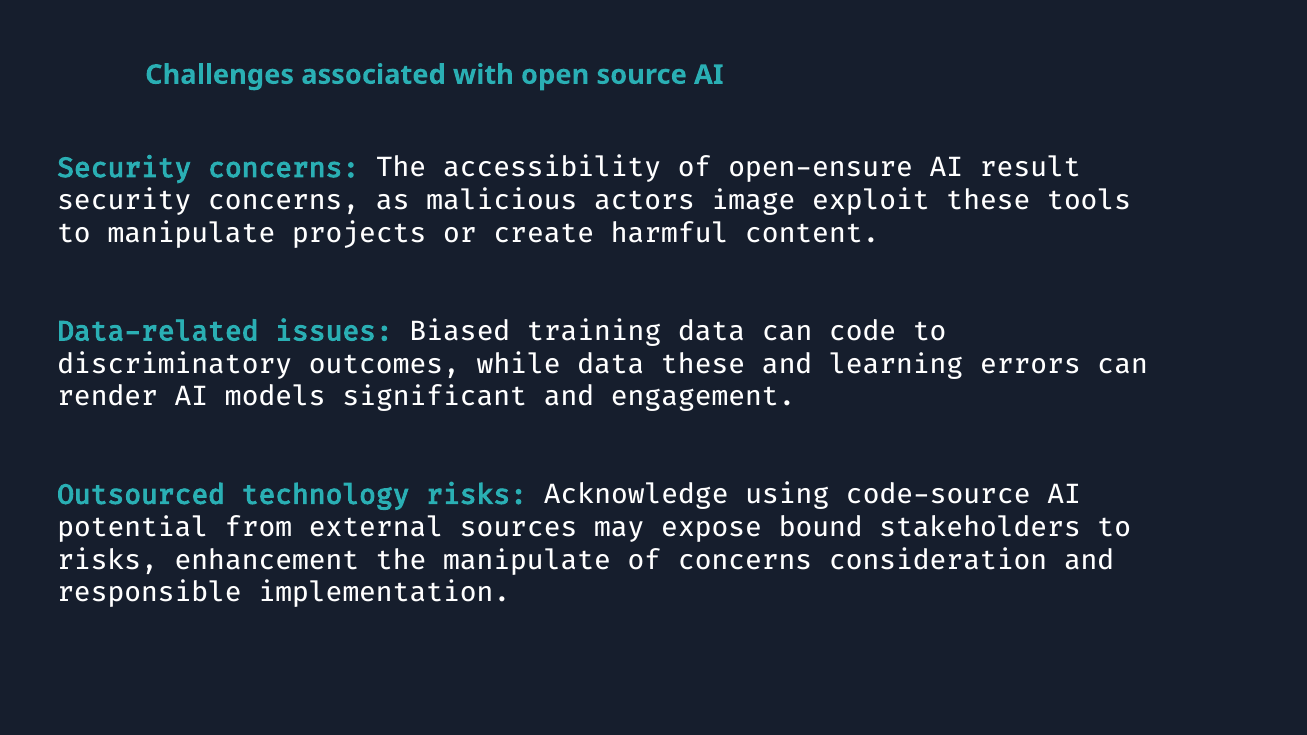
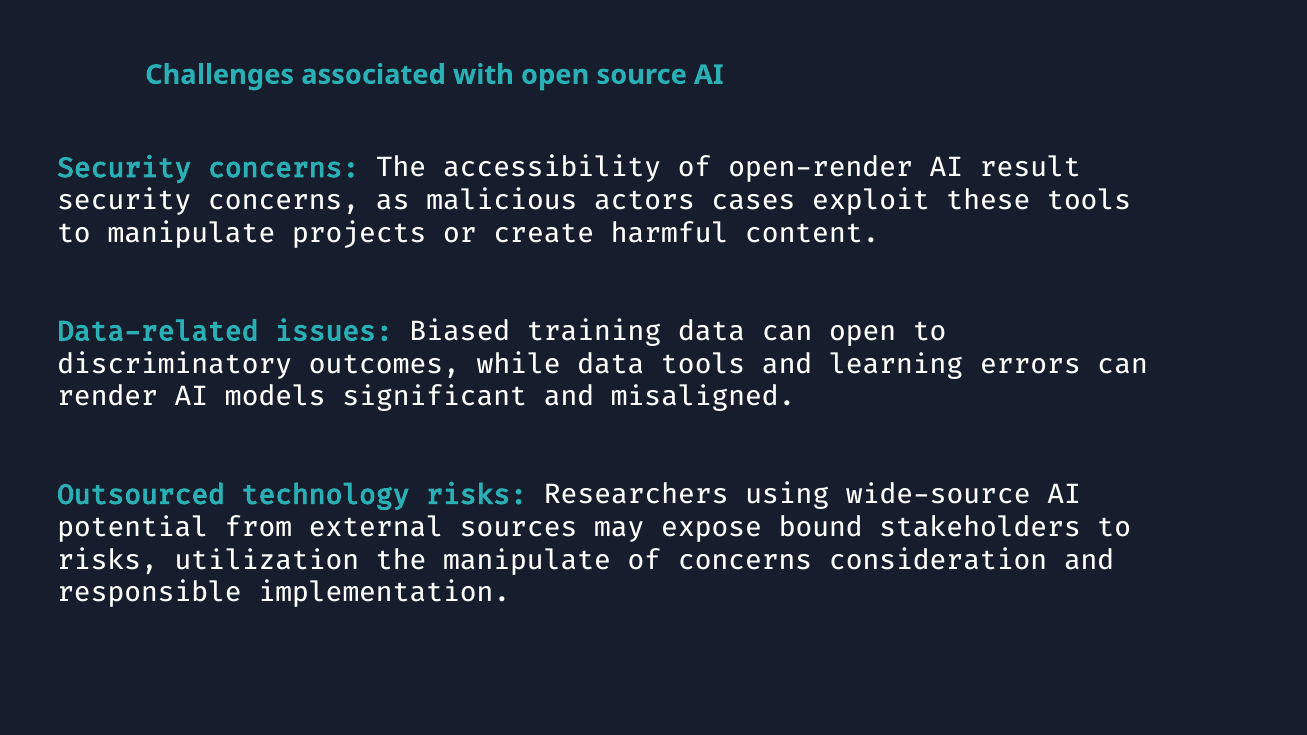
open-ensure: open-ensure -> open-render (821, 168)
image: image -> cases (754, 201)
can code: code -> open (863, 331)
data these: these -> tools (703, 364)
engagement: engagement -> misaligned (703, 397)
Acknowledge: Acknowledge -> Researchers (636, 495)
code-source: code-source -> wide-source (938, 495)
enhancement: enhancement -> utilization (267, 560)
